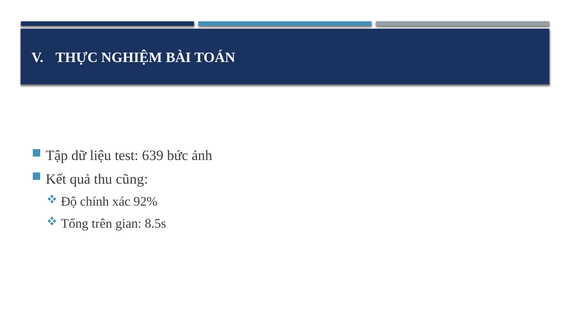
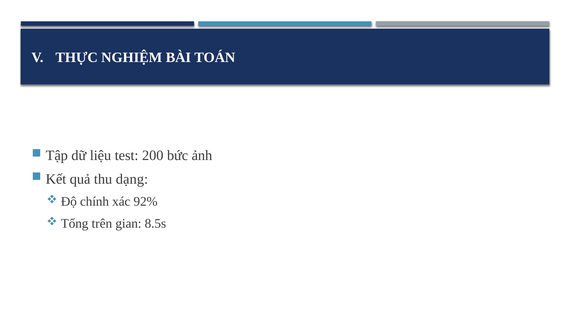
639: 639 -> 200 (153, 155)
cũng: cũng -> dạng (132, 179)
